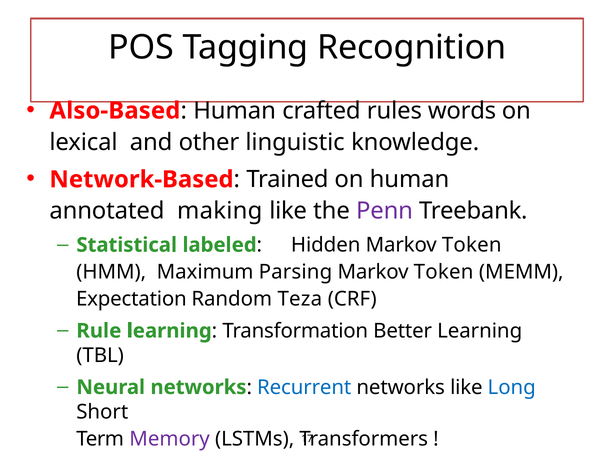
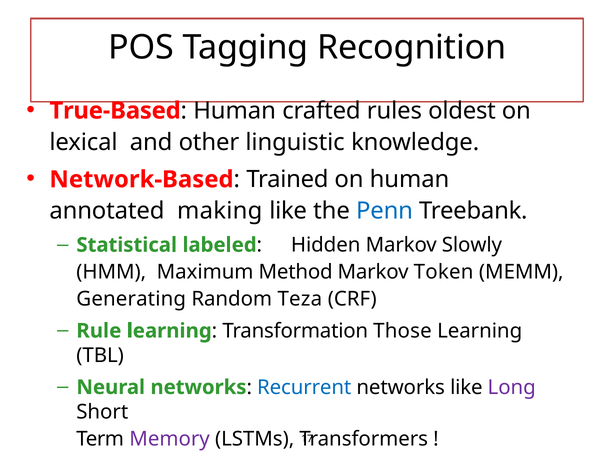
Also-Based: Also-Based -> True-Based (115, 111)
words: words -> oldest (462, 111)
Penn colour: purple -> blue (385, 211)
Hidden Markov Token: Token -> Slowly (472, 245)
Parsing: Parsing -> Method (296, 272)
Expectation: Expectation -> Generating (131, 299)
Better: Better -> Those (402, 331)
Long colour: blue -> purple (512, 388)
